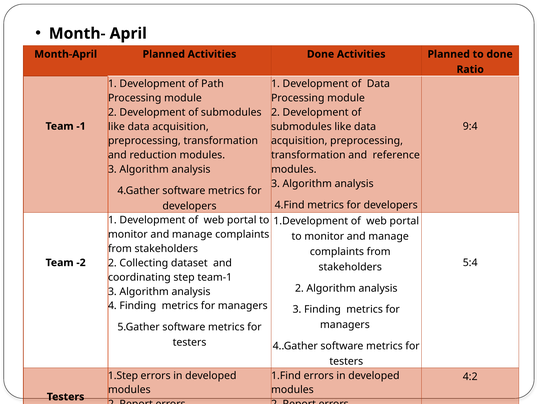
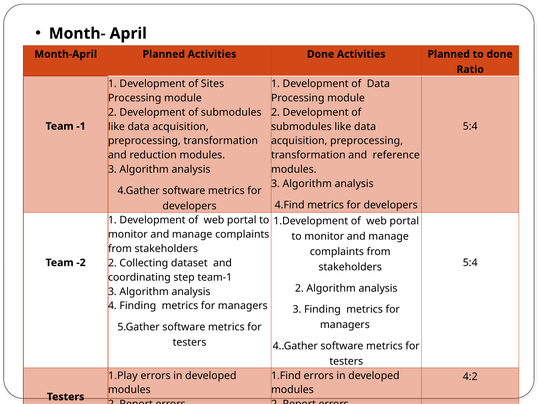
Path: Path -> Sites (213, 84)
9:4: 9:4 -> 5:4 (470, 126)
1.Step: 1.Step -> 1.Play (123, 375)
